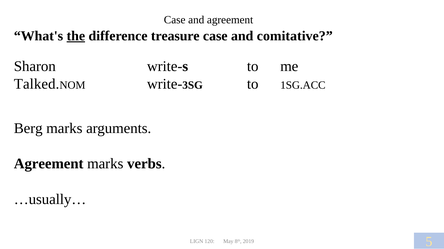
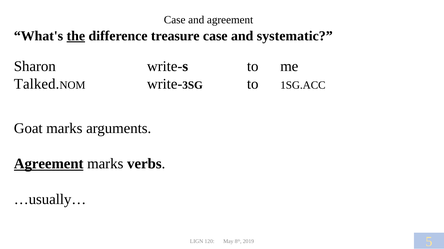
comitative: comitative -> systematic (295, 36)
Berg: Berg -> Goat (28, 129)
Agreement underline: none -> present (49, 164)
